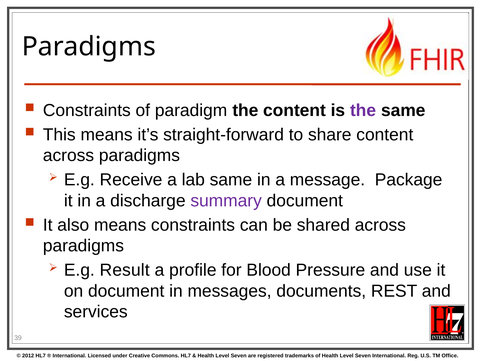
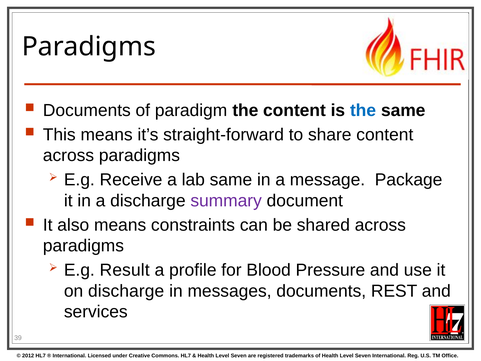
Constraints: Constraints -> Documents (87, 110)
the colour: purple -> blue (363, 110)
on document: document -> discharge (126, 291)
